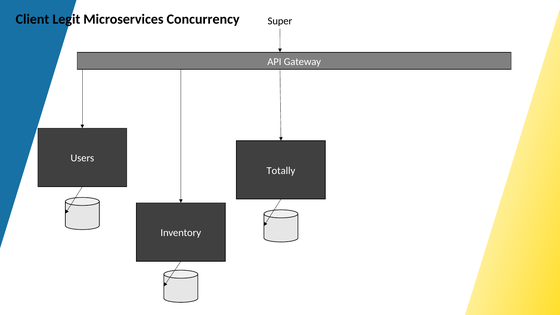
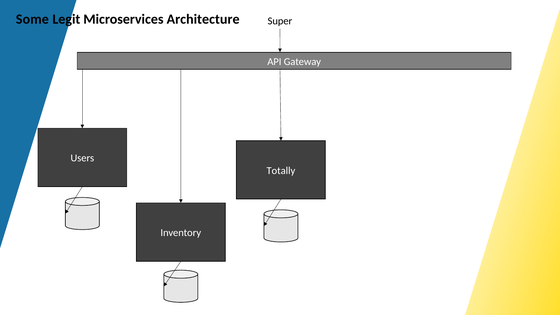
Client: Client -> Some (32, 19)
Concurrency: Concurrency -> Architecture (203, 19)
